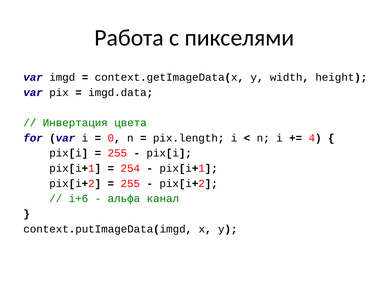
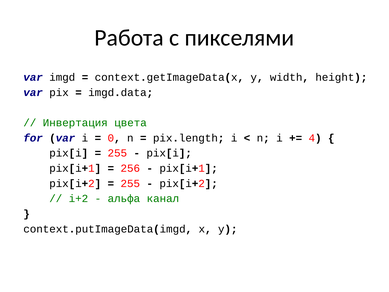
254: 254 -> 256 (130, 168)
i+6: i+6 -> i+2 (78, 198)
